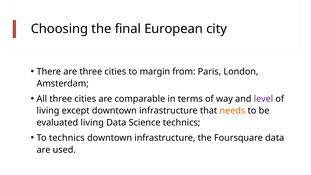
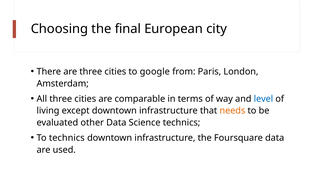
margin: margin -> google (155, 72)
level colour: purple -> blue (263, 99)
evaluated living: living -> other (92, 123)
